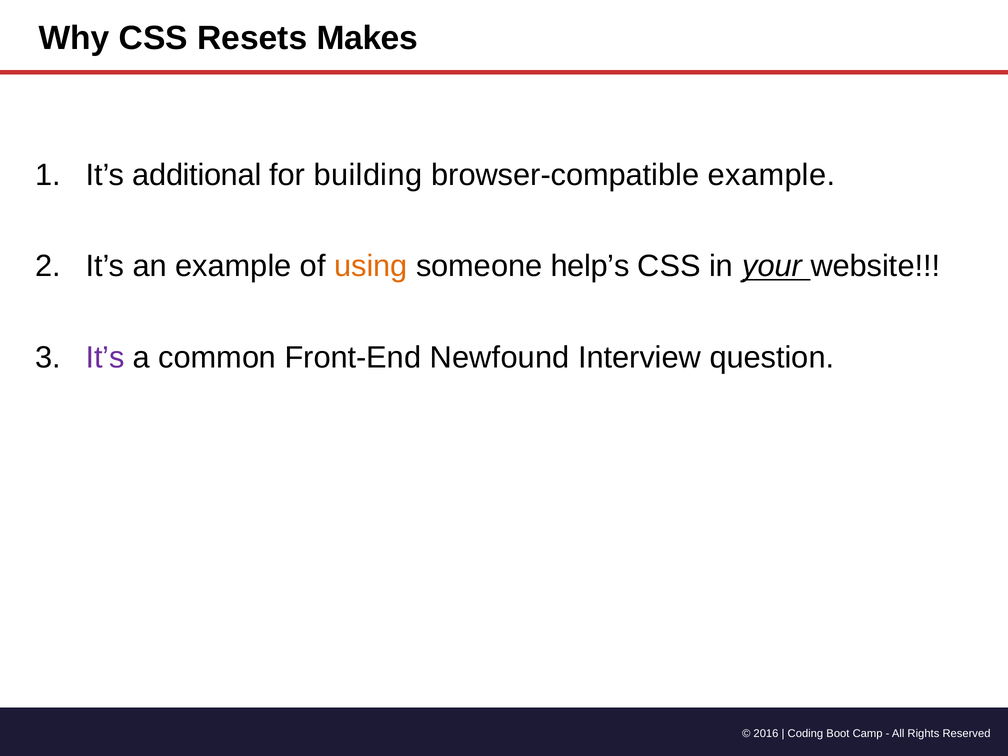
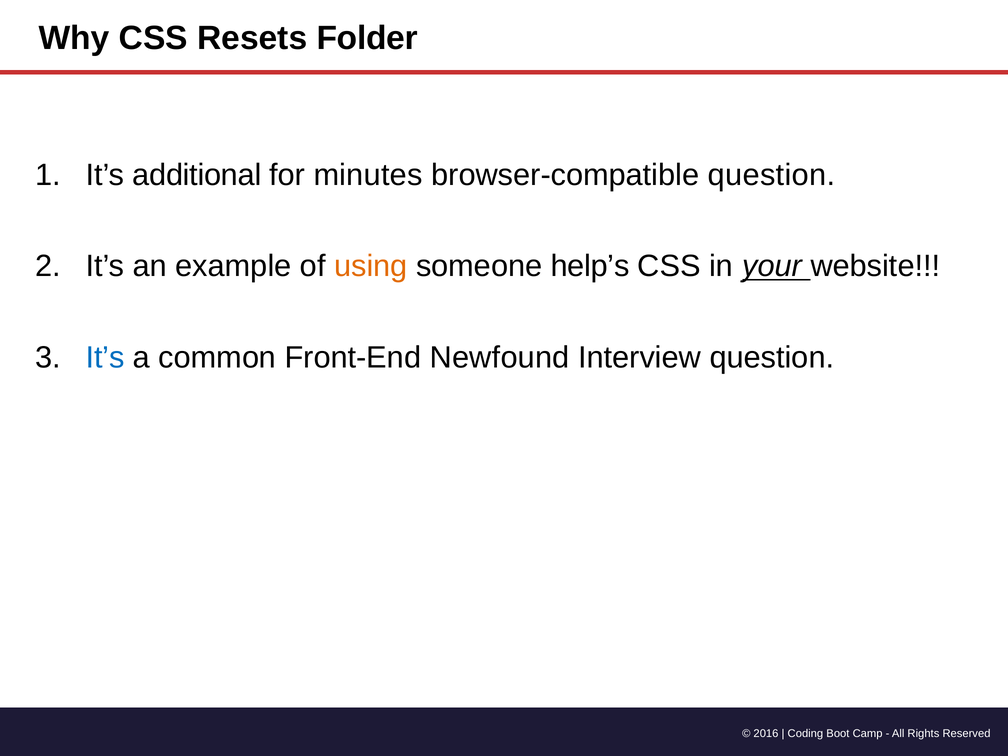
Makes: Makes -> Folder (367, 38)
building: building -> minutes (368, 175)
browser-compatible example: example -> question (772, 175)
It’s colour: purple -> blue (105, 357)
